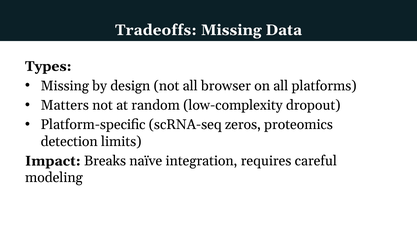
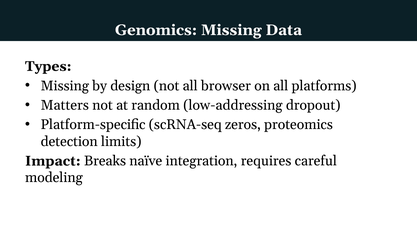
Tradeoffs: Tradeoffs -> Genomics (156, 30)
low-complexity: low-complexity -> low-addressing (233, 105)
